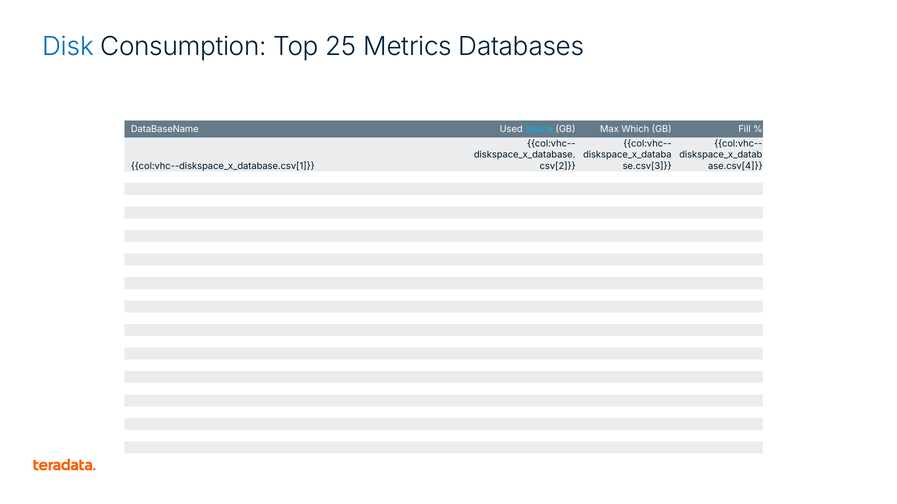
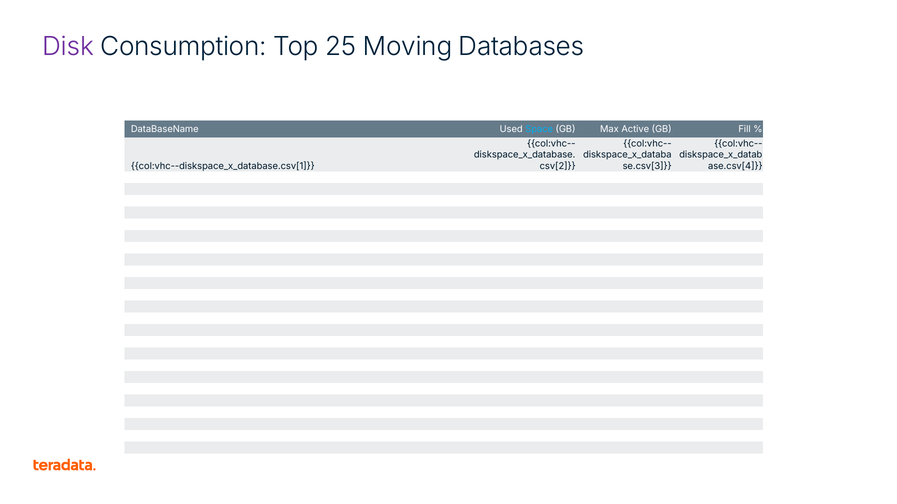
Disk colour: blue -> purple (68, 47)
Metrics: Metrics -> Moving (408, 47)
Which: Which -> Active (635, 130)
